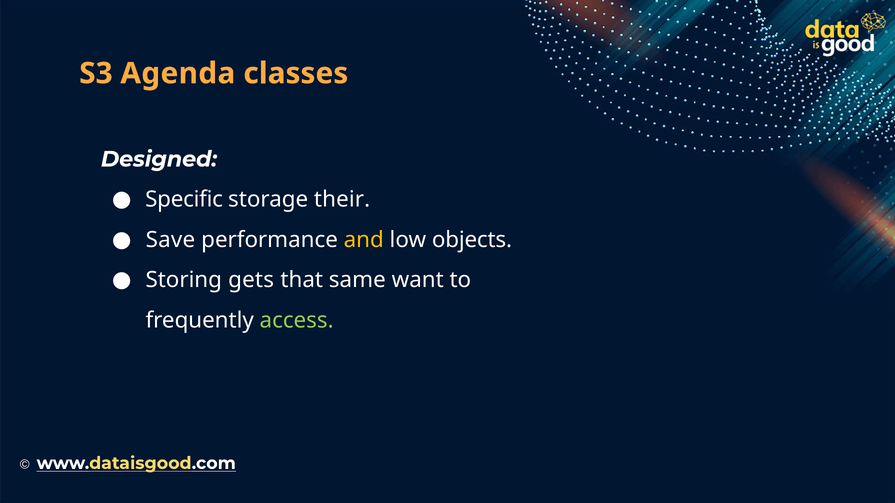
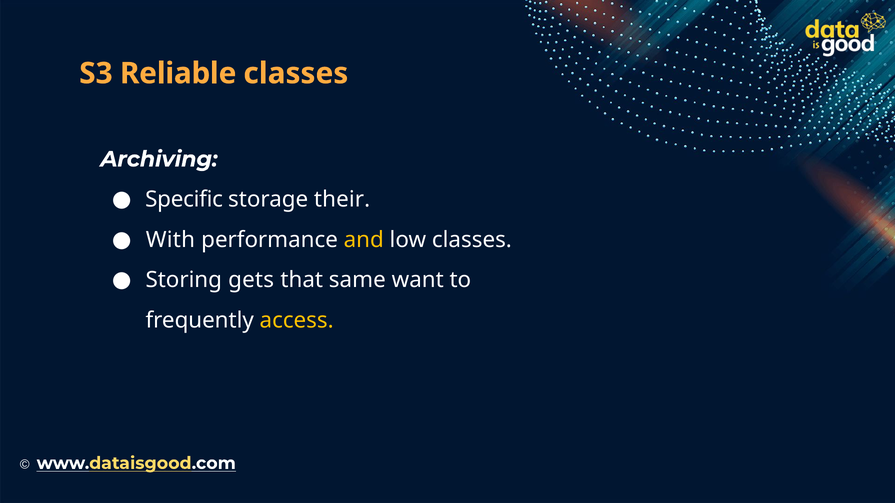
Agenda: Agenda -> Reliable (178, 73)
Designed: Designed -> Archiving (159, 159)
Save: Save -> With (170, 240)
low objects: objects -> classes (472, 240)
access colour: light green -> yellow (297, 320)
